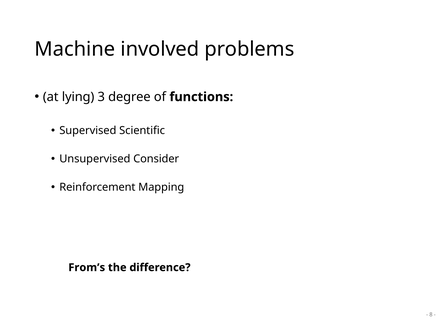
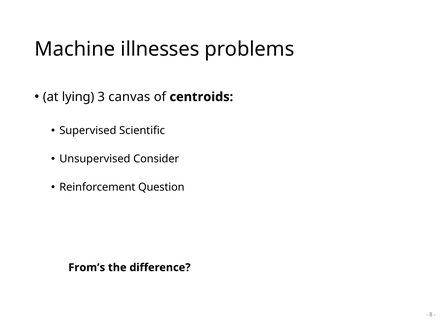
involved: involved -> illnesses (160, 49)
degree: degree -> canvas (129, 97)
functions: functions -> centroids (201, 97)
Mapping: Mapping -> Question (161, 187)
